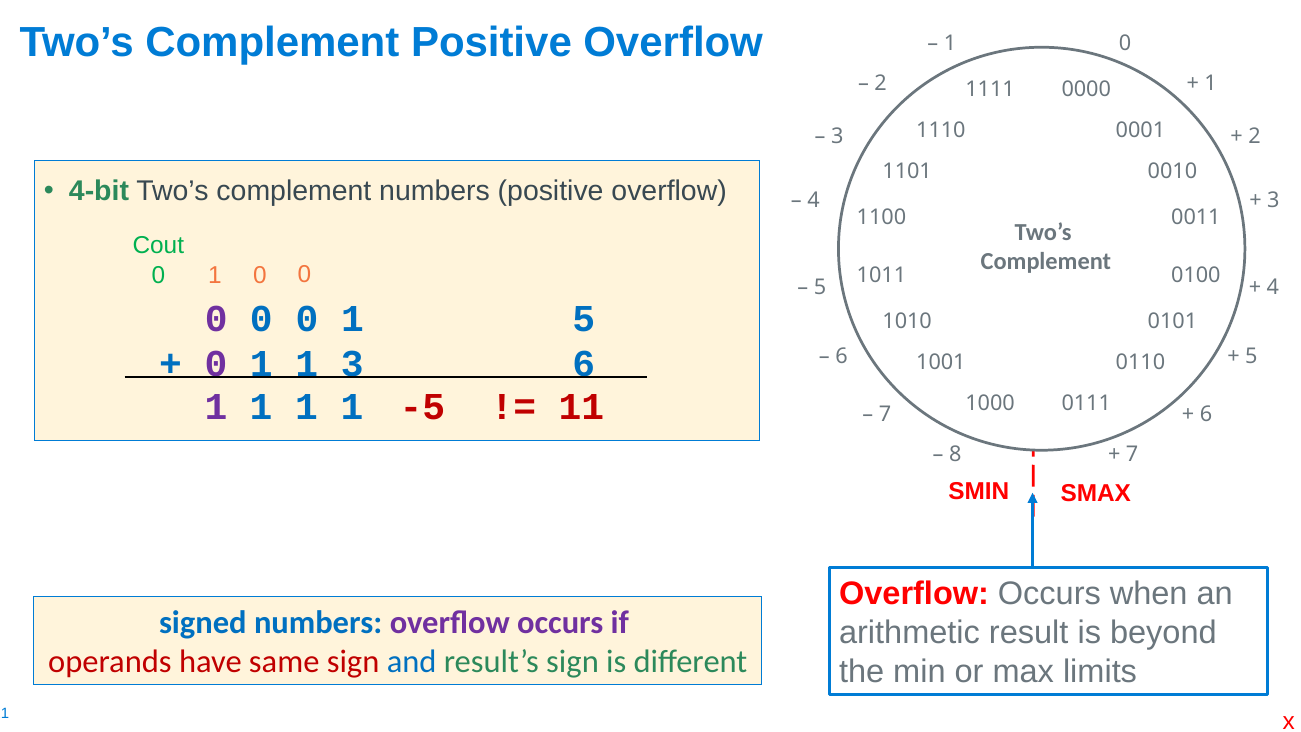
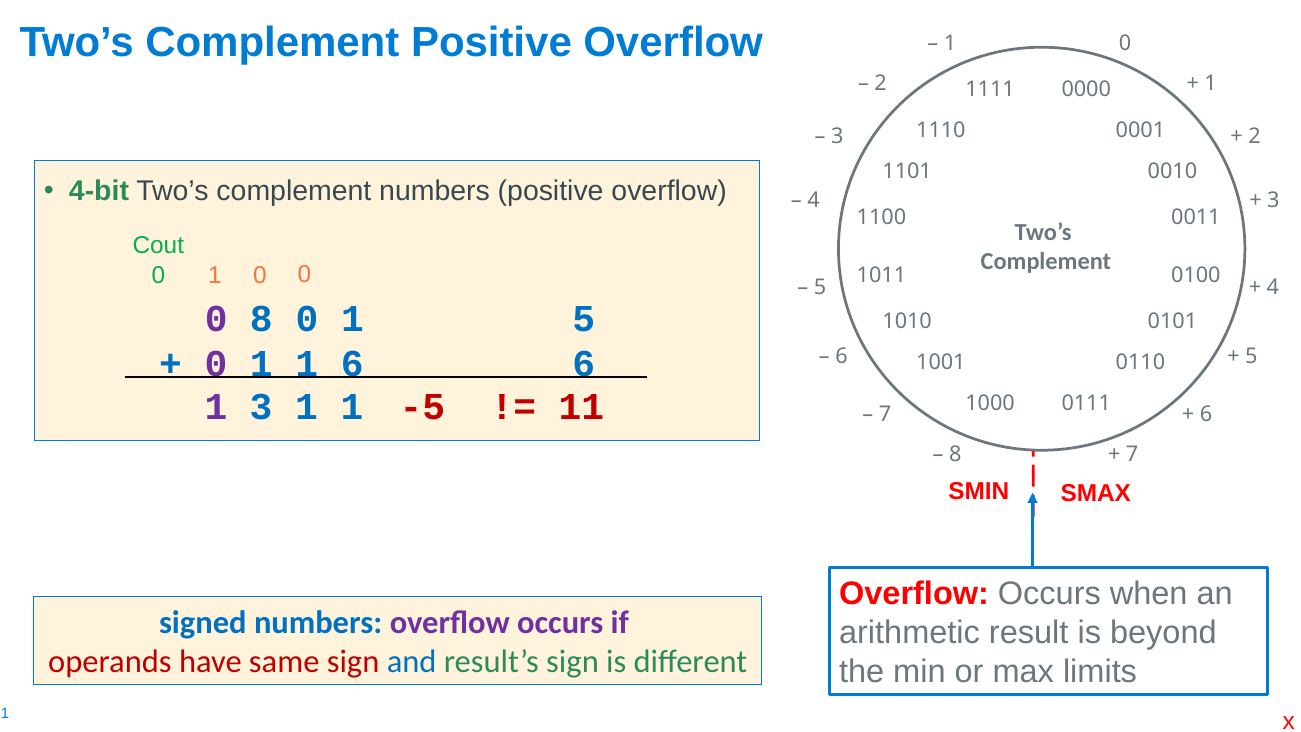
0: 0 -> 8 (261, 318)
1 3: 3 -> 6 (352, 364)
1: 1 -> 3 (261, 407)
